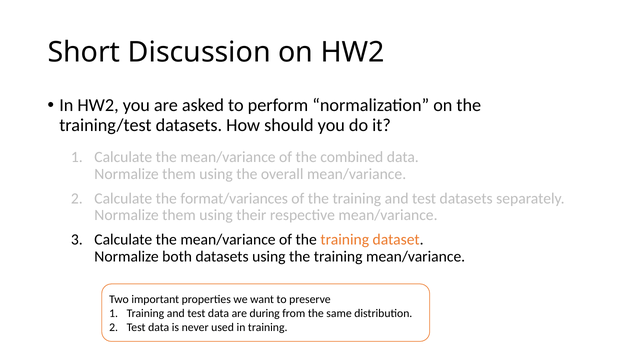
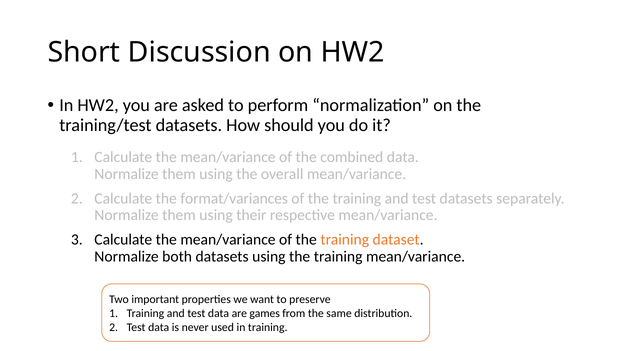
during: during -> games (265, 313)
